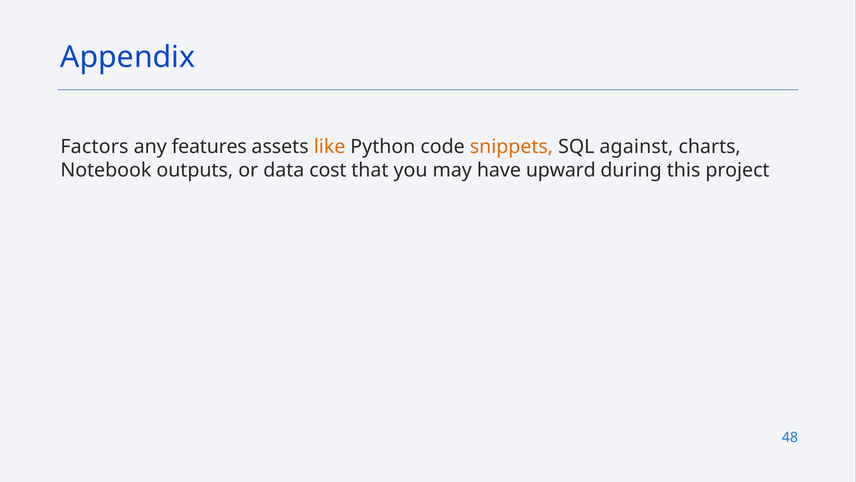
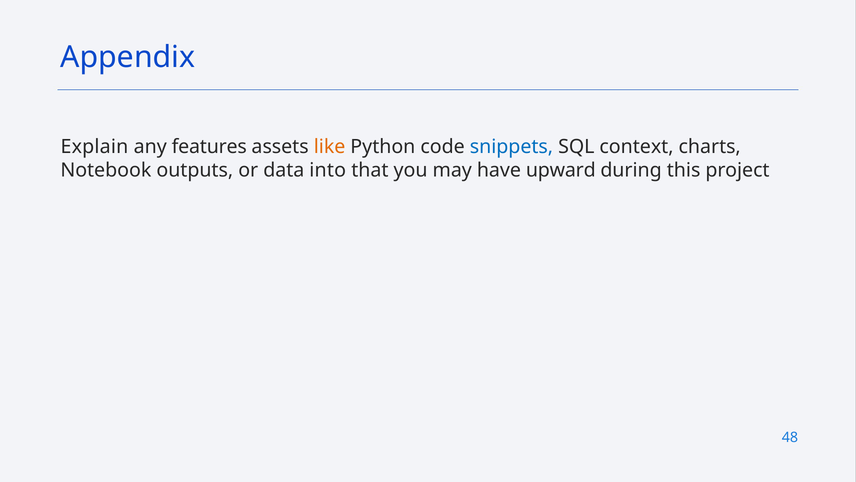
Factors: Factors -> Explain (94, 147)
snippets colour: orange -> blue (511, 147)
against: against -> context (637, 147)
cost: cost -> into (328, 170)
